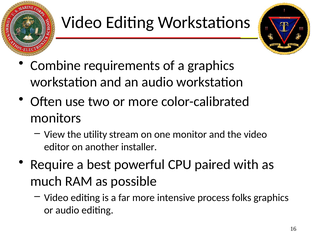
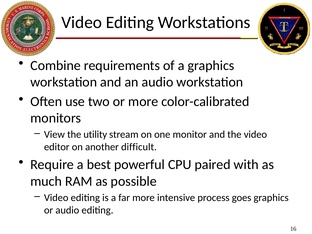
installer: installer -> difficult (139, 147)
folks: folks -> goes (242, 198)
